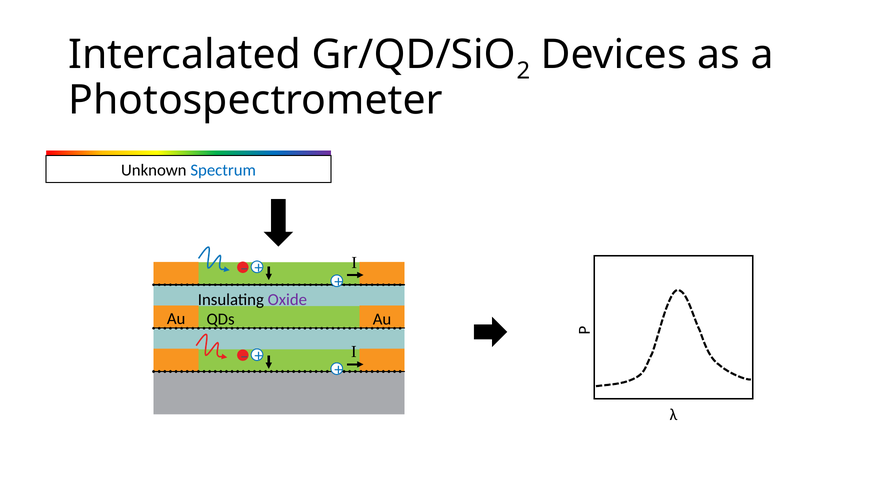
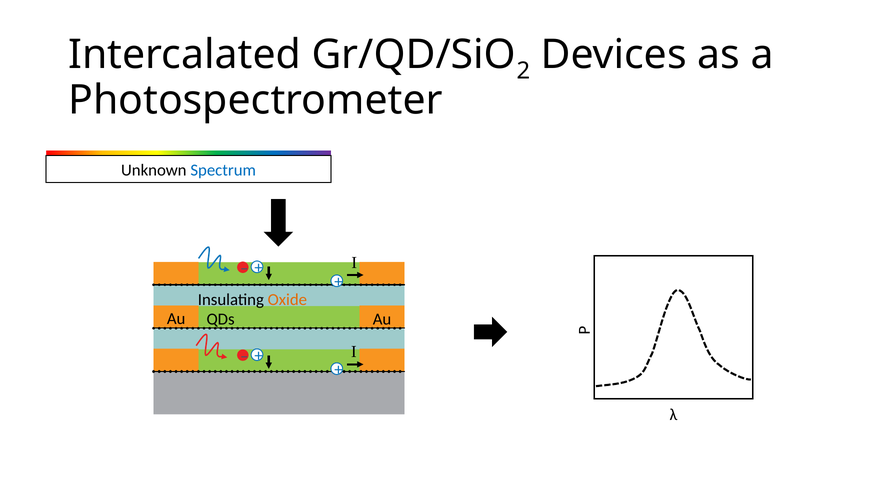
Oxide colour: purple -> orange (287, 300)
